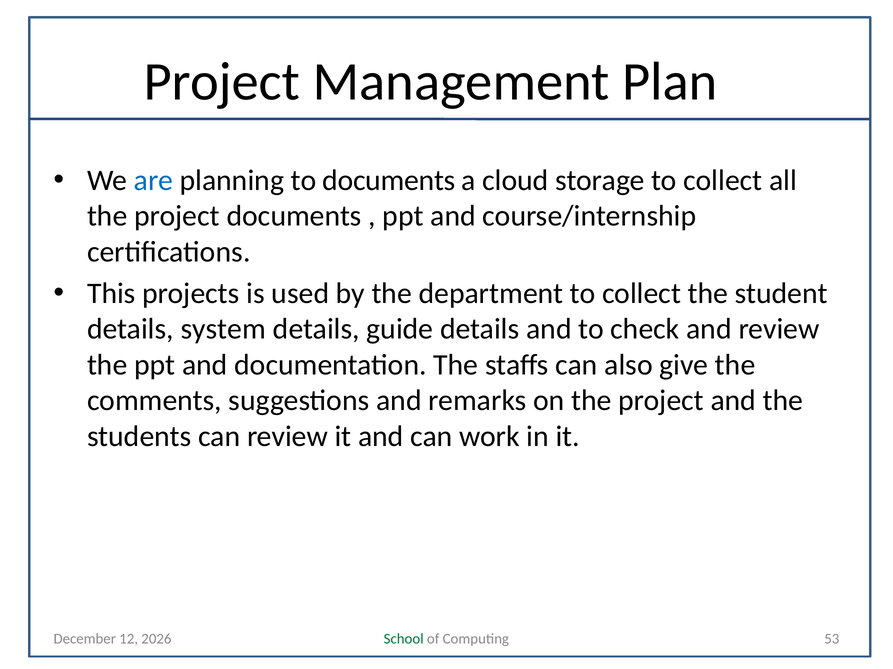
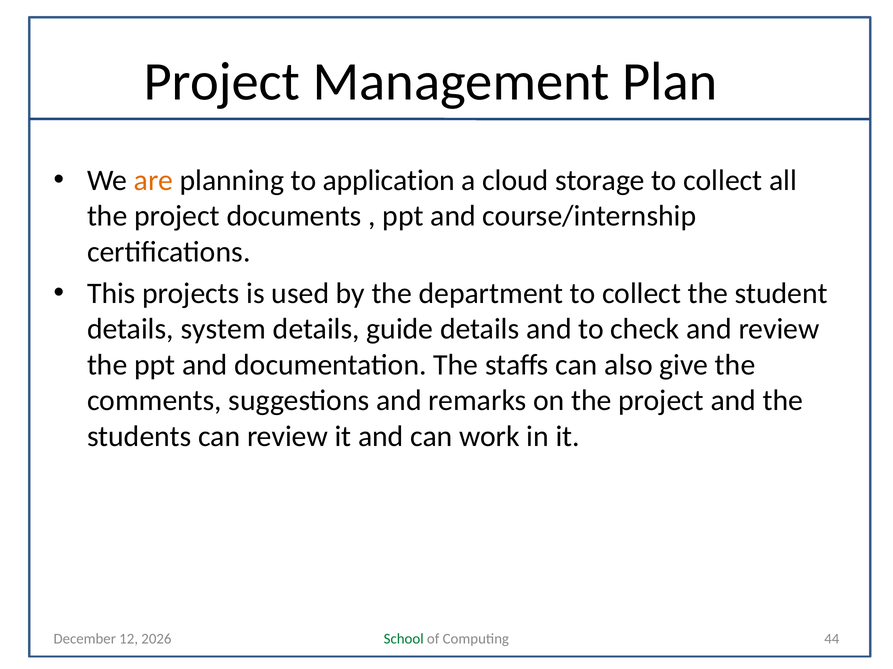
are colour: blue -> orange (154, 181)
to documents: documents -> application (389, 181)
53: 53 -> 44 (832, 639)
